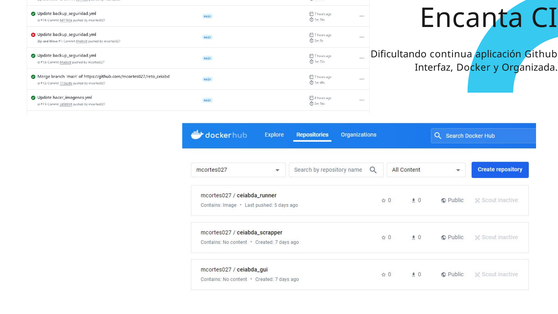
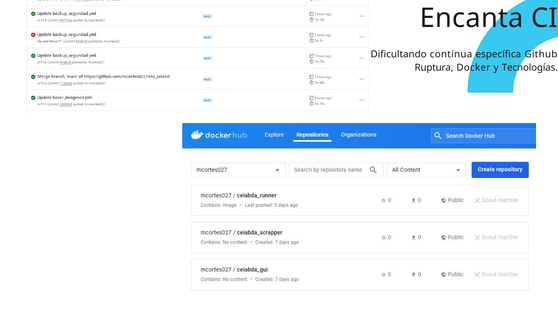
aplicación: aplicación -> específica (498, 54)
Interfaz: Interfaz -> Ruptura (434, 68)
Organizada: Organizada -> Tecnologías (530, 68)
